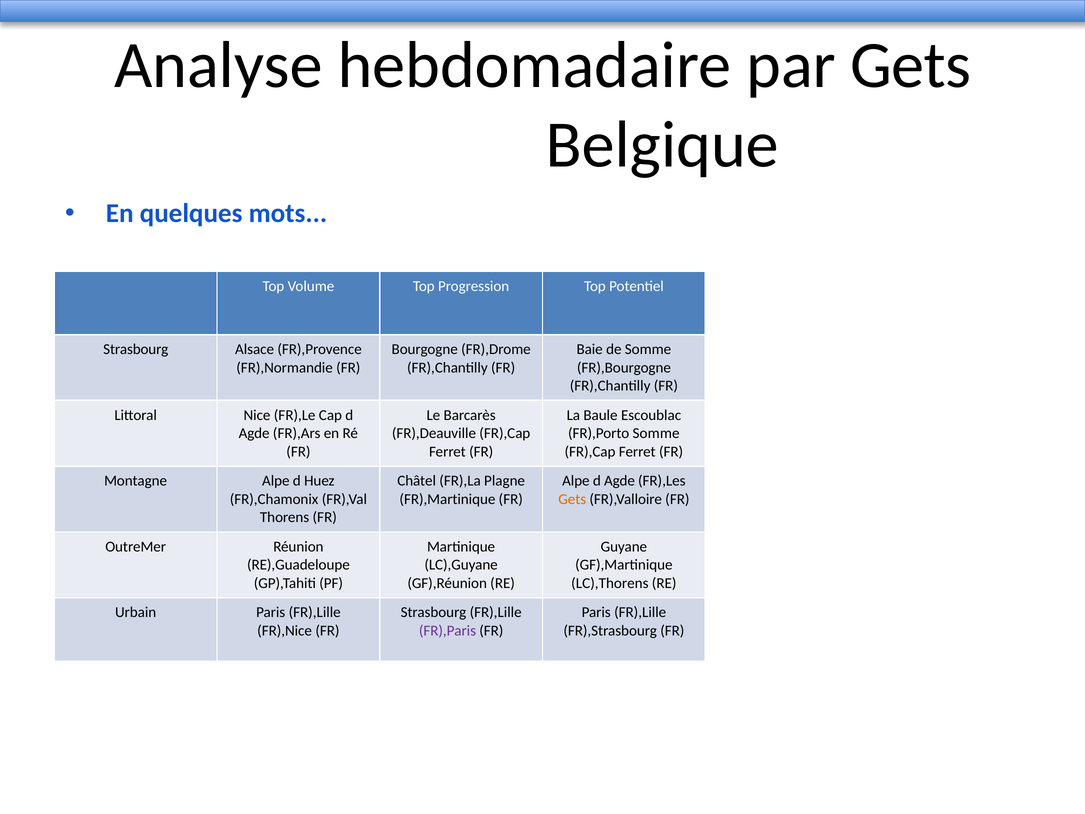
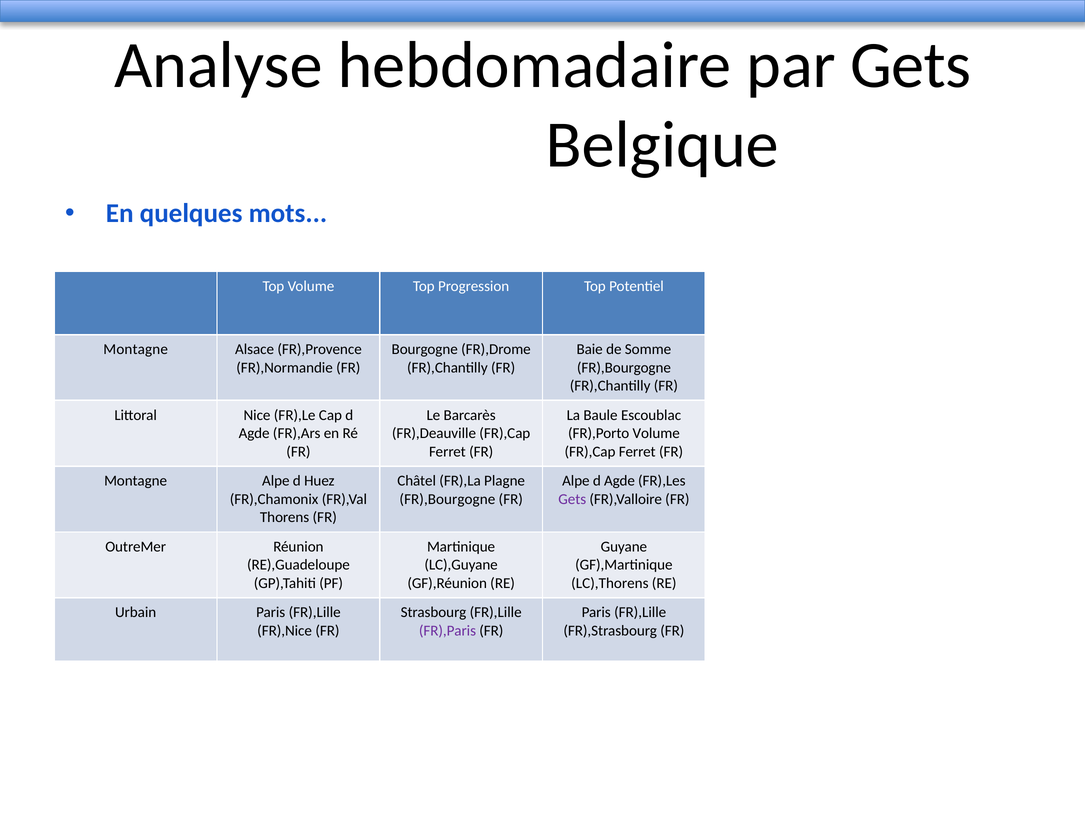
Strasbourg: Strasbourg -> Montagne (136, 349)
FR),Porto Somme: Somme -> Volume (656, 433)
FR),Martinique: FR),Martinique -> FR),Bourgogne (447, 499)
Gets colour: orange -> purple (572, 499)
